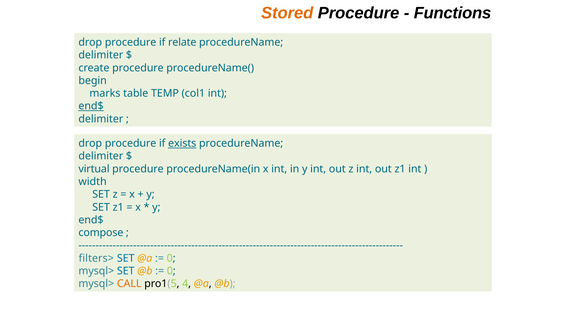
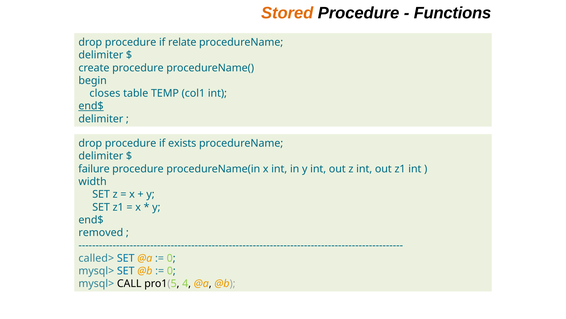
marks: marks -> closes (105, 93)
exists underline: present -> none (182, 143)
virtual: virtual -> failure (94, 169)
compose: compose -> removed (101, 232)
filters>: filters> -> called> (96, 258)
CALL colour: orange -> black (129, 283)
